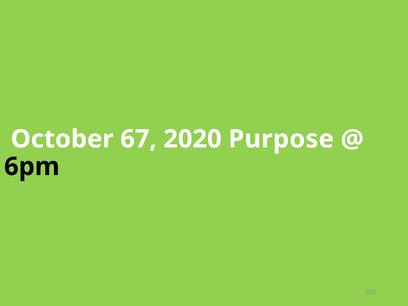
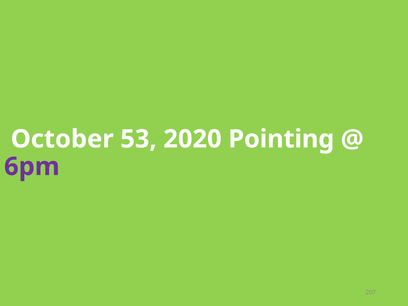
67: 67 -> 53 (139, 139)
Purpose: Purpose -> Pointing (281, 139)
6pm colour: black -> purple (32, 167)
